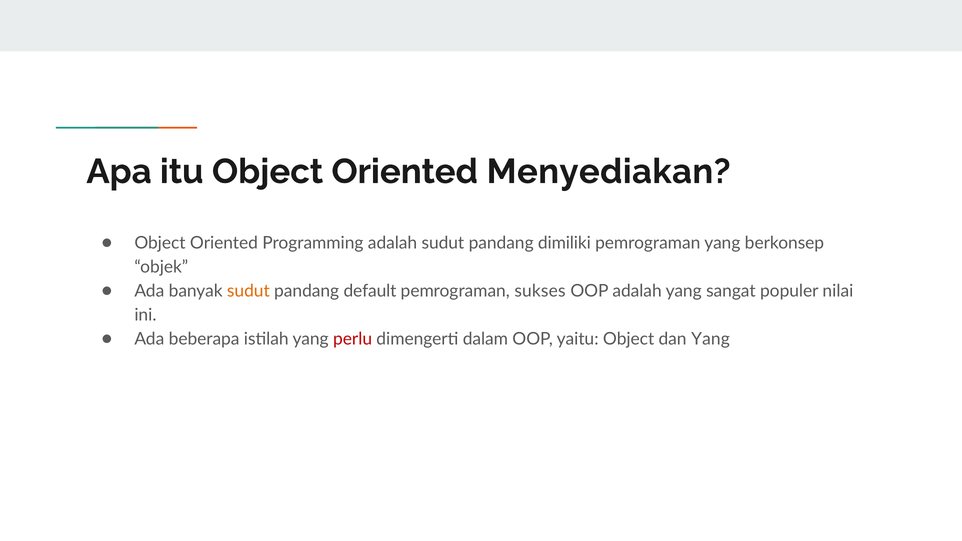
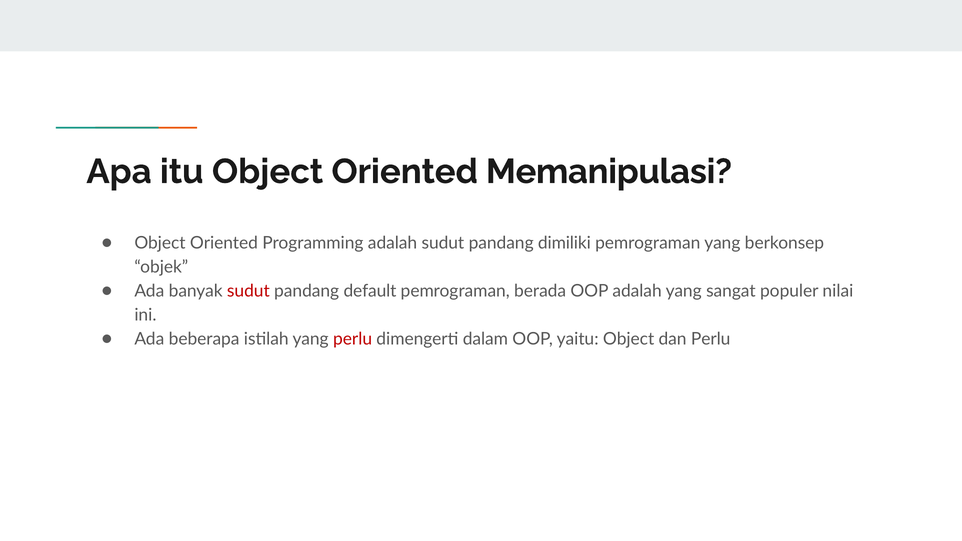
Menyediakan: Menyediakan -> Memanipulasi (609, 172)
sudut colour: orange -> red (248, 291)
sukses: sukses -> berada (540, 291)
dan Yang: Yang -> Perlu (711, 339)
